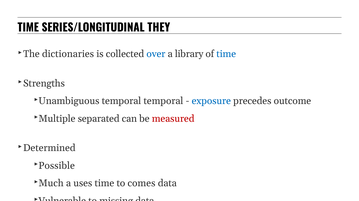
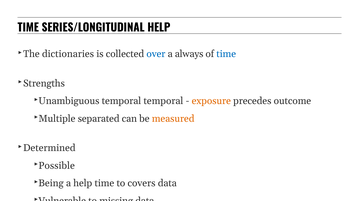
SERIES/LONGITUDINAL THEY: THEY -> HELP (159, 28)
library: library -> always (189, 54)
exposure colour: blue -> orange (211, 101)
measured colour: red -> orange (173, 119)
Much: Much -> Being (51, 184)
a uses: uses -> help (83, 184)
comes: comes -> covers (142, 184)
